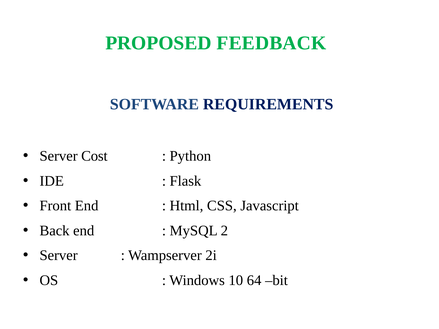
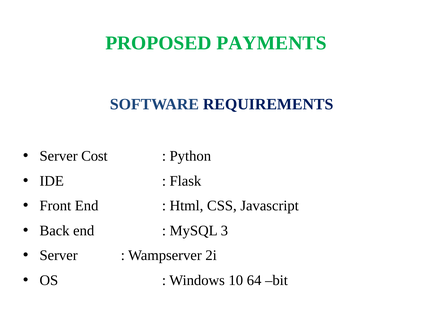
FEEDBACK: FEEDBACK -> PAYMENTS (272, 43)
2: 2 -> 3 (224, 231)
